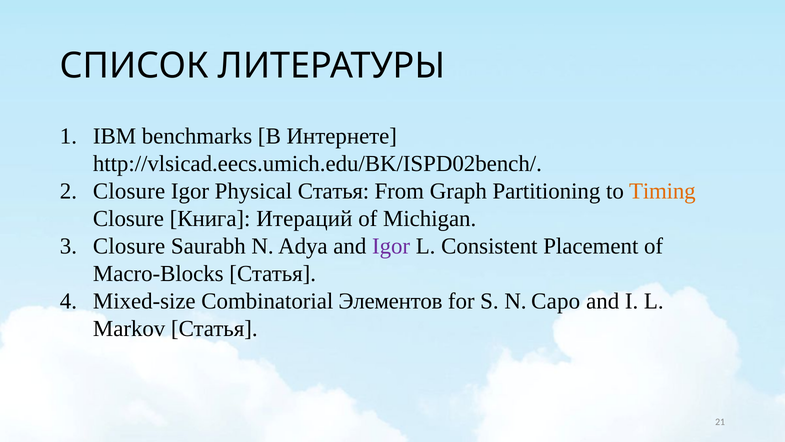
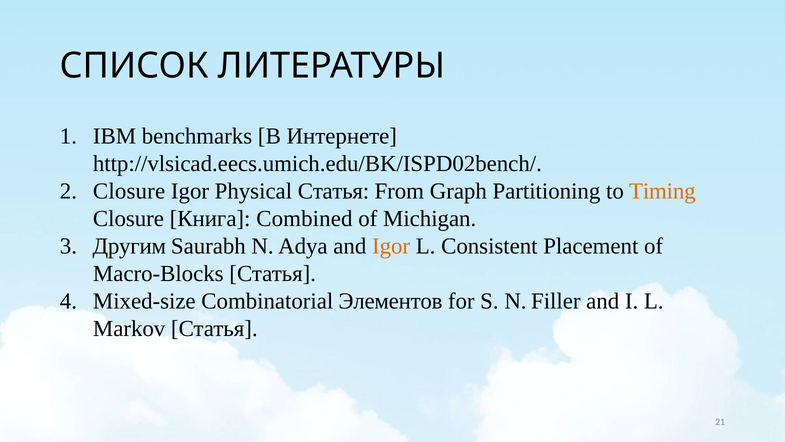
Итераций: Итераций -> Combined (304, 218)
Closure: Closure -> Другим (129, 246)
Igor colour: purple -> orange (391, 246)
Capo: Capo -> Filler (556, 301)
